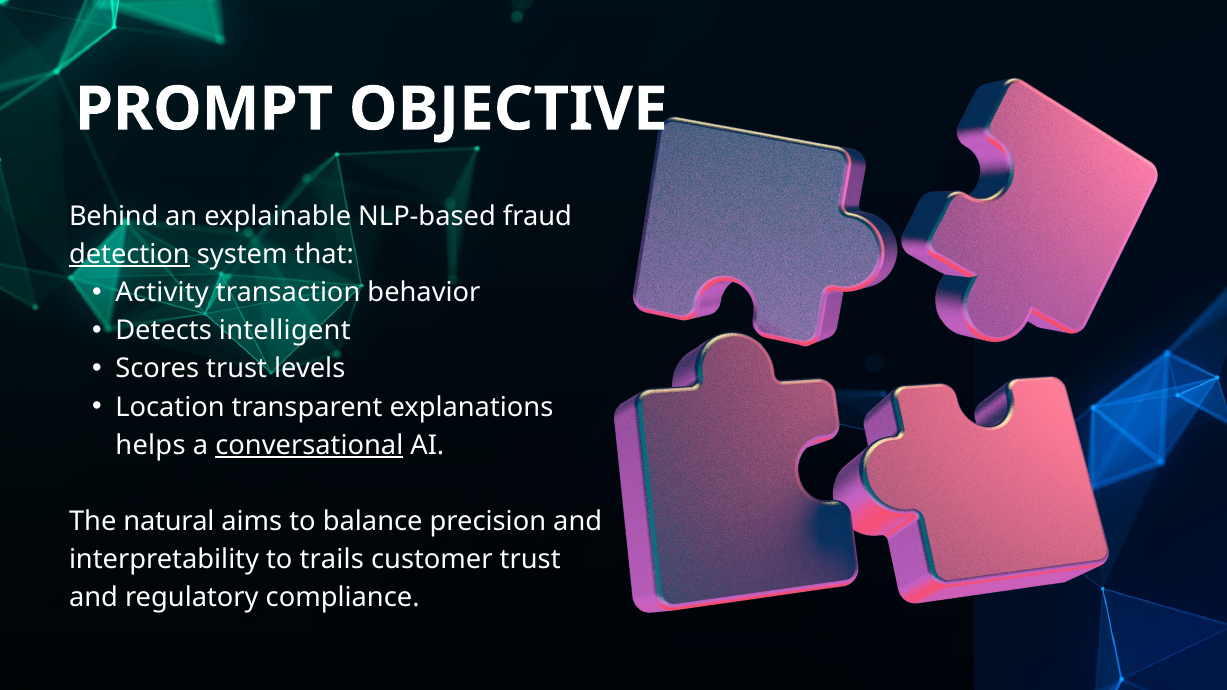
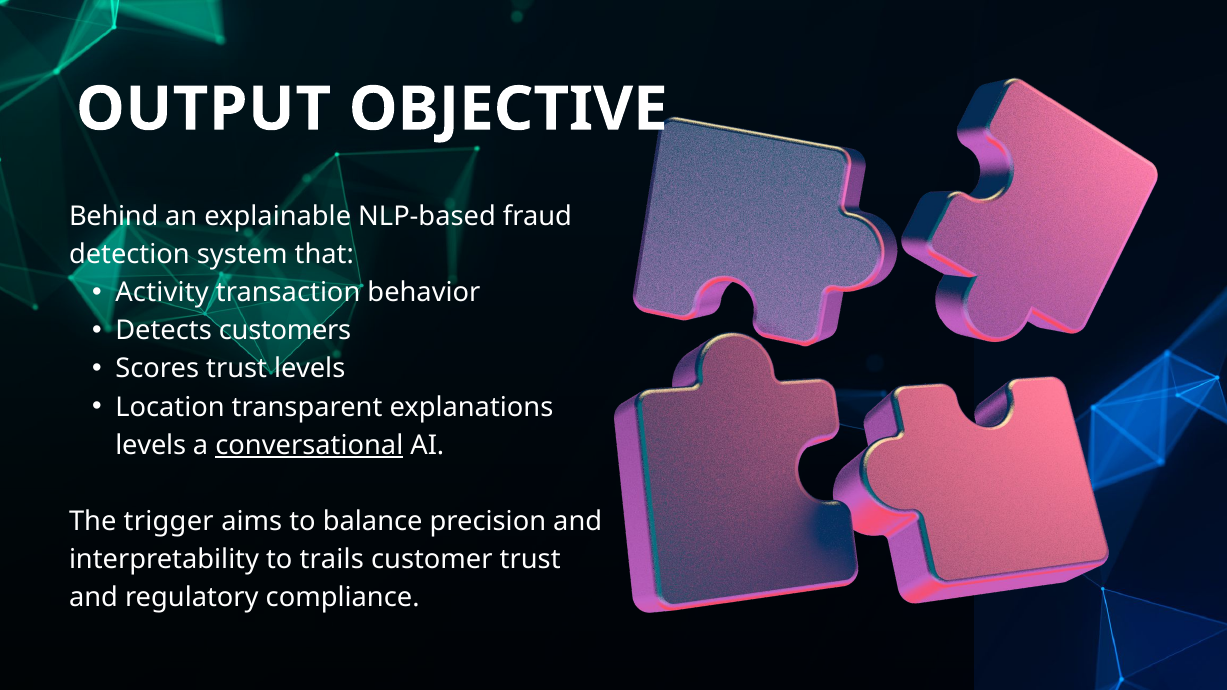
PROMPT: PROMPT -> OUTPUT (203, 109)
detection underline: present -> none (129, 254)
intelligent: intelligent -> customers (285, 331)
helps: helps -> levels (151, 445)
natural: natural -> trigger (169, 522)
